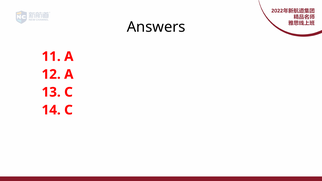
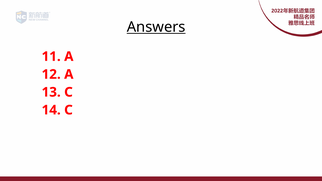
Answers underline: none -> present (156, 27)
